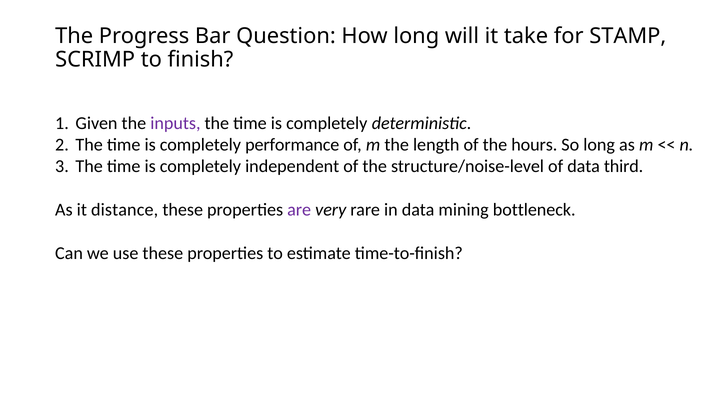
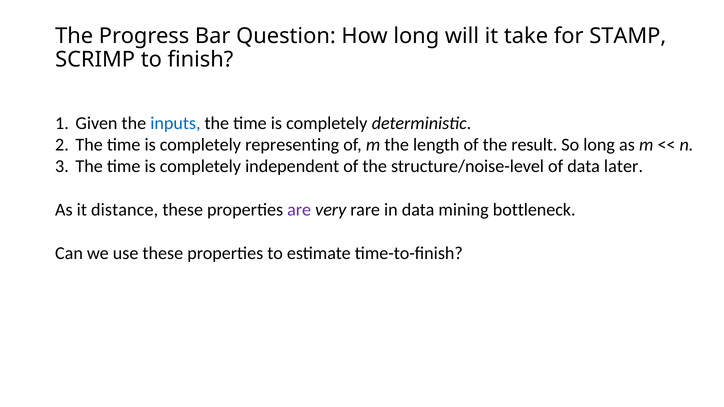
inputs colour: purple -> blue (175, 123)
performance: performance -> representing (292, 145)
hours: hours -> result (534, 145)
third: third -> later (623, 167)
